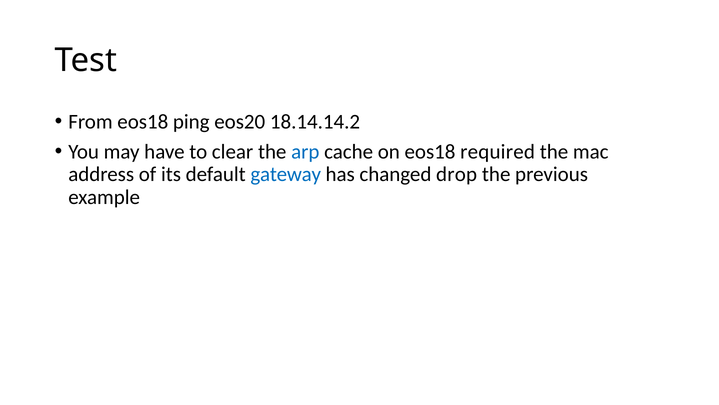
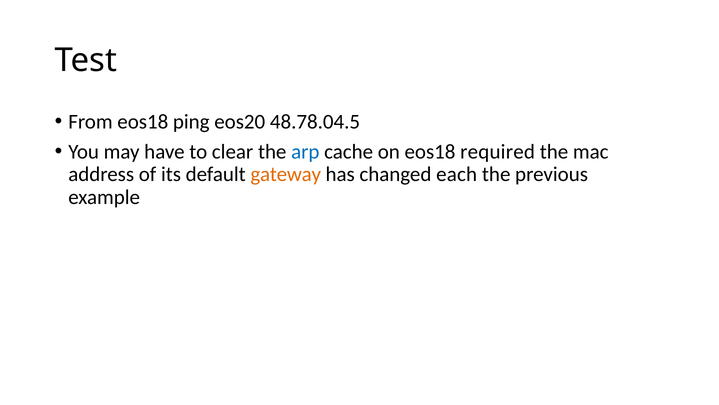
18.14.14.2: 18.14.14.2 -> 48.78.04.5 (315, 122)
gateway colour: blue -> orange (286, 174)
drop: drop -> each (457, 174)
